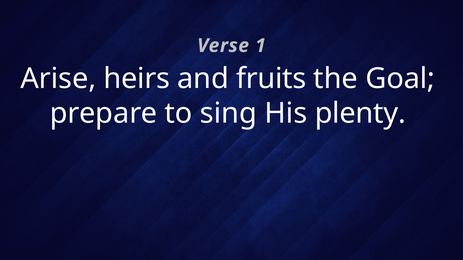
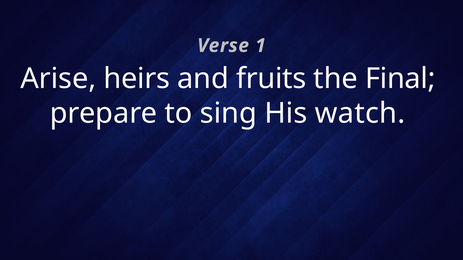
Goal: Goal -> Final (400, 79)
plenty: plenty -> watch (360, 113)
